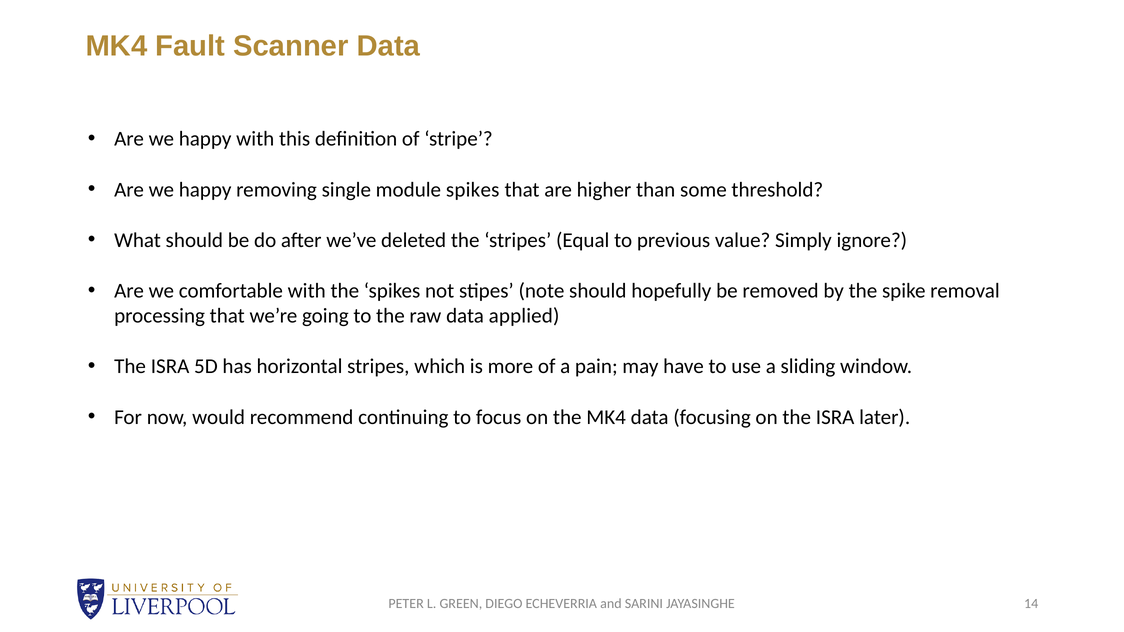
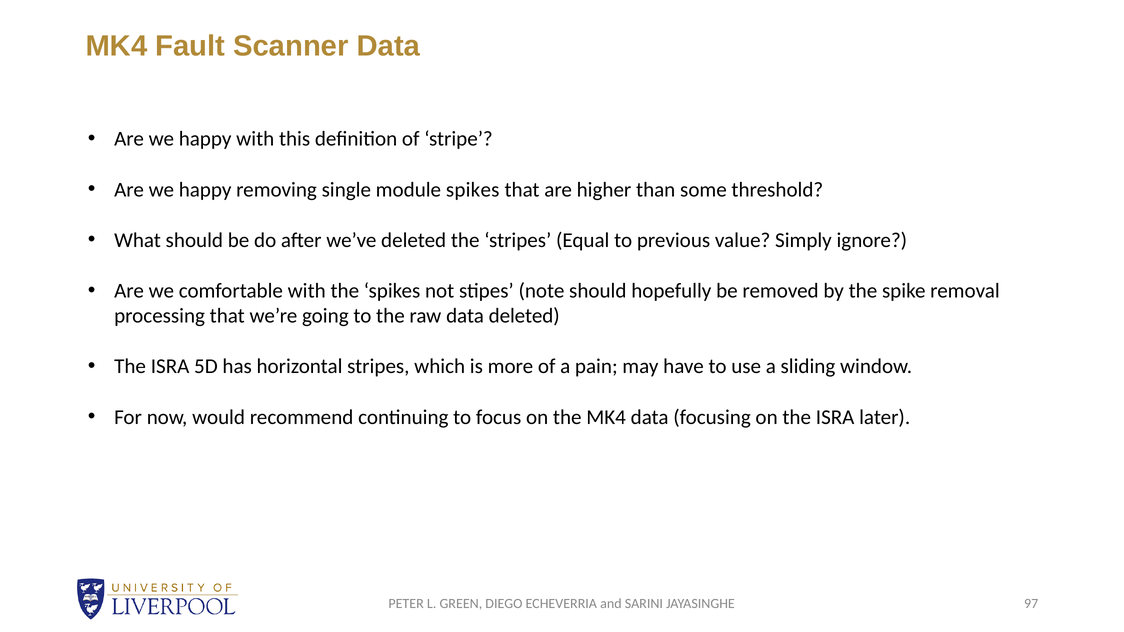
data applied: applied -> deleted (524, 316)
14: 14 -> 97 (1031, 604)
